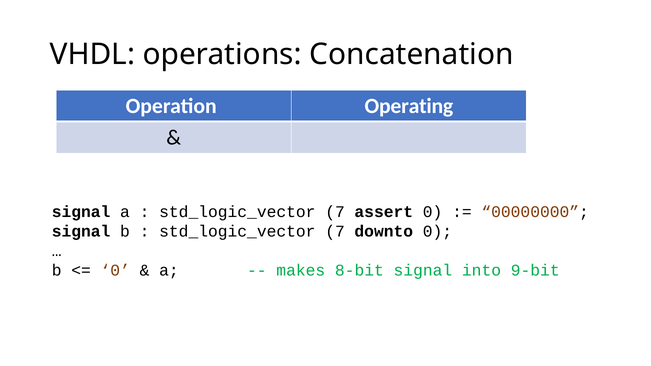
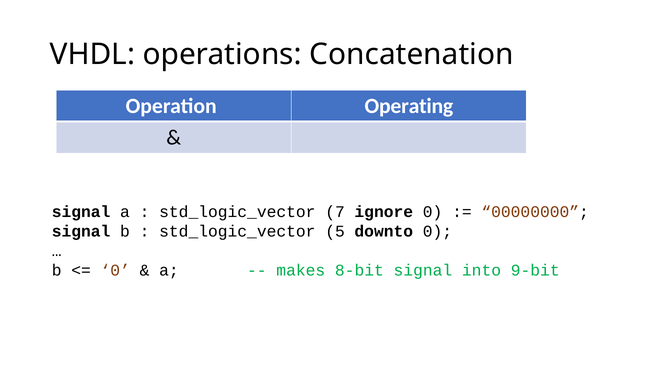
assert: assert -> ignore (384, 212)
7: 7 -> 5 (335, 232)
